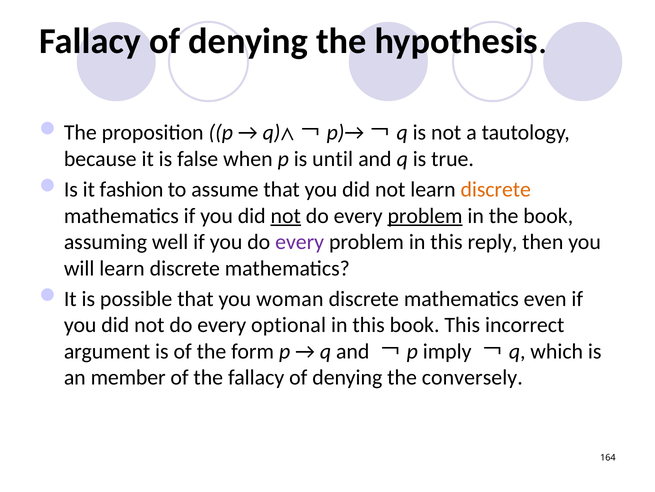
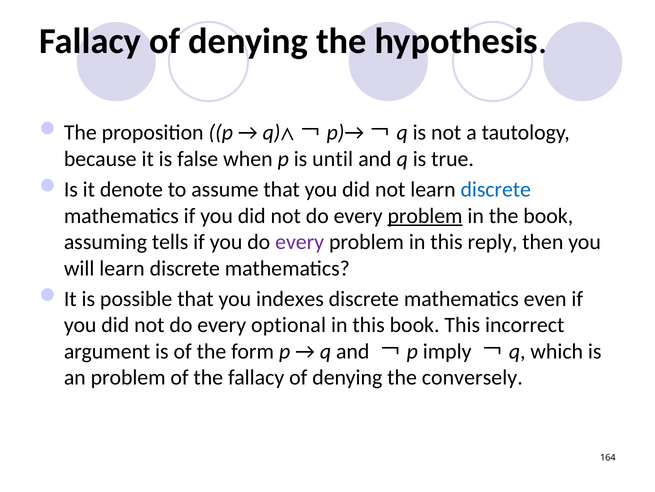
fashion: fashion -> denote (131, 189)
discrete colour: orange -> blue (496, 189)
not underline: present -> none (286, 215)
well: well -> tells (170, 242)
woman: woman -> indexes (290, 298)
an member: member -> problem (128, 377)
